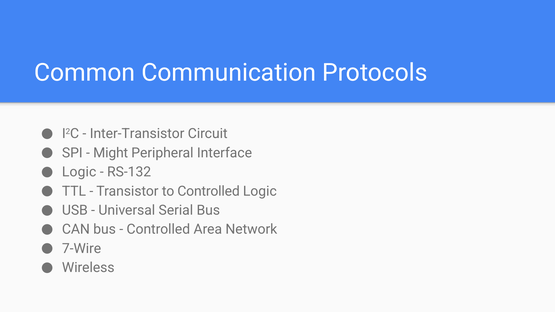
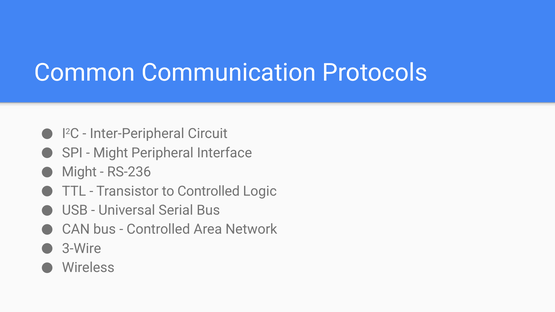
Inter-Transistor: Inter-Transistor -> Inter-Peripheral (137, 134)
Logic: Logic -> Might (79, 172)
RS-132: RS-132 -> RS-236 (129, 172)
7-Wire: 7-Wire -> 3-Wire (82, 249)
